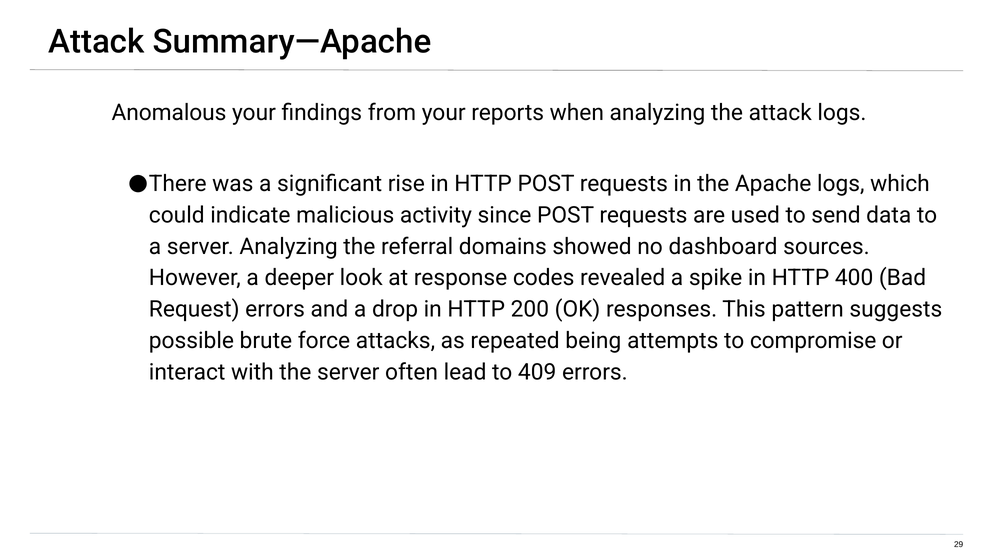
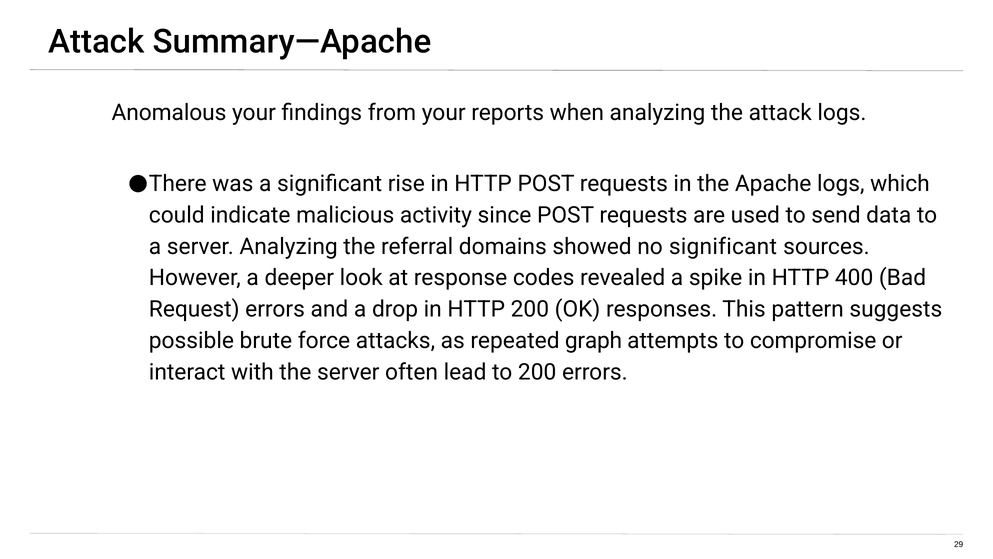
no dashboard: dashboard -> significant (723, 246)
being: being -> graph (593, 341)
to 409: 409 -> 200 (537, 372)
